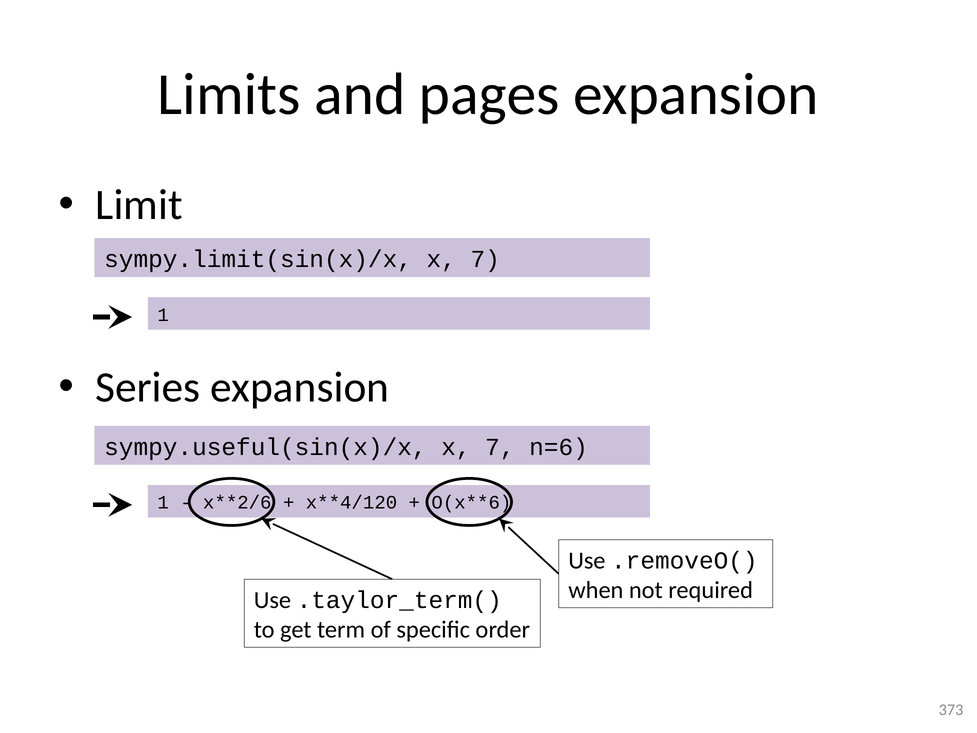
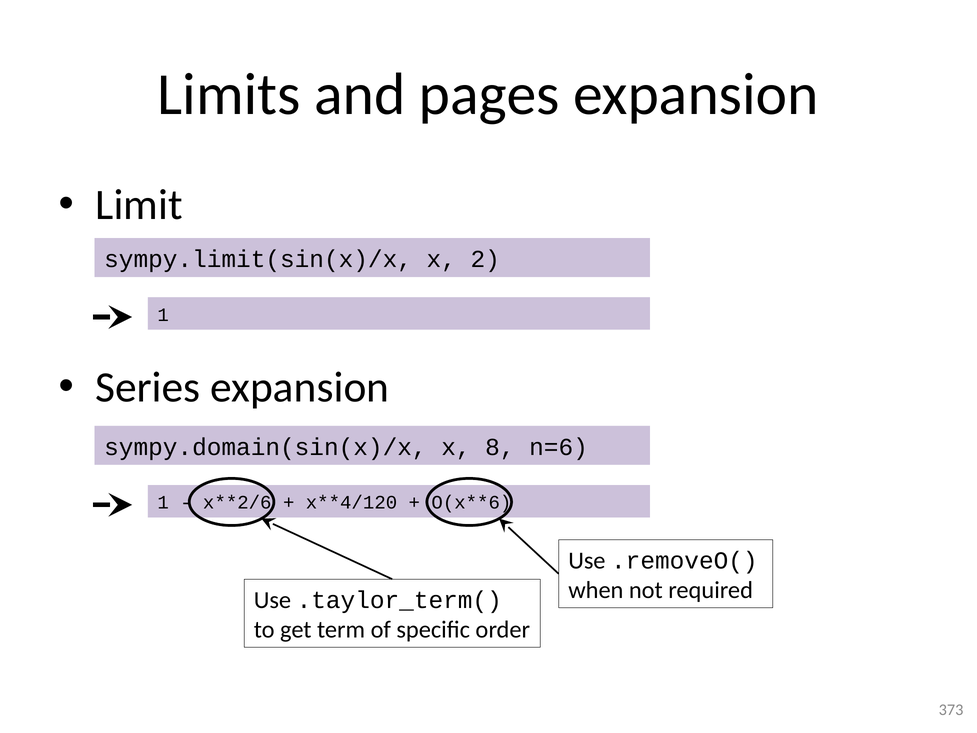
sympy.limit(sin(x)/x x 7: 7 -> 2 (485, 259)
sympy.useful(sin(x)/x: sympy.useful(sin(x)/x -> sympy.domain(sin(x)/x (265, 447)
7: 7 -> 8 (500, 447)
